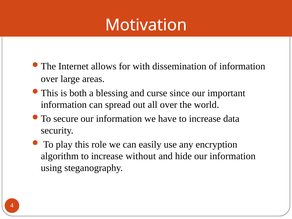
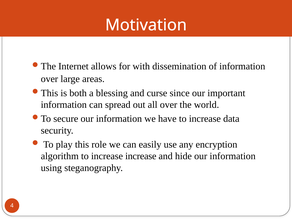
increase without: without -> increase (141, 156)
